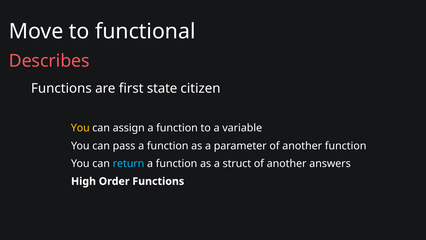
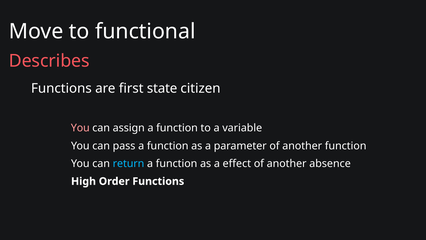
You colour: yellow -> pink (80, 128)
struct: struct -> effect (237, 163)
answers: answers -> absence (330, 163)
